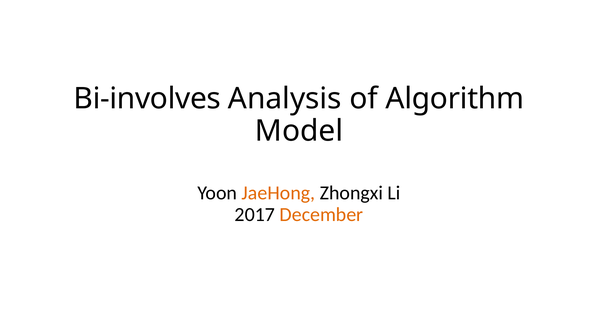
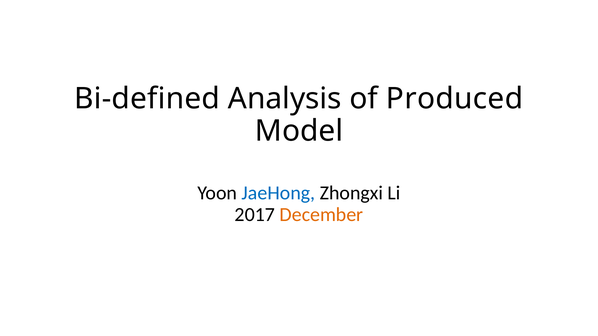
Bi-involves: Bi-involves -> Bi-defined (147, 99)
Algorithm: Algorithm -> Produced (455, 99)
JaeHong colour: orange -> blue (278, 193)
